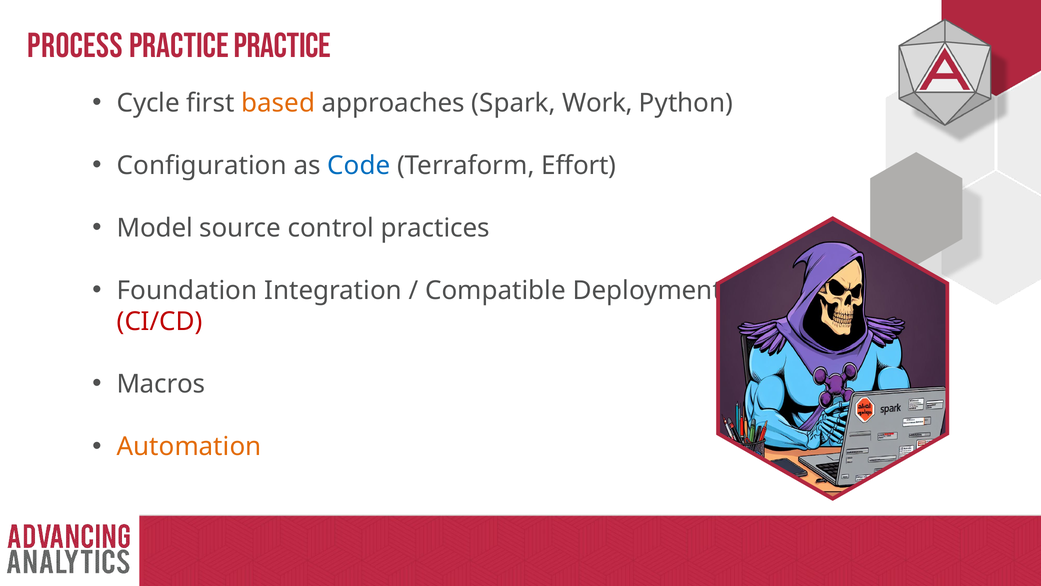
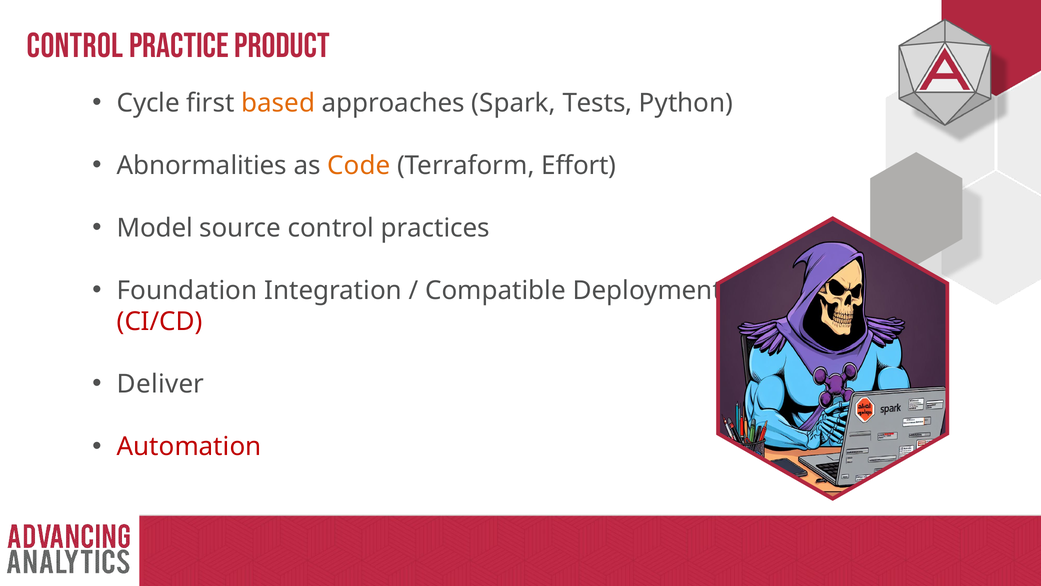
PROCESS: PROCESS -> CONTROL (75, 46)
PRACTICE PRACTICE: PRACTICE -> PRODUCT (282, 46)
Work: Work -> Tests (597, 103)
Configuration: Configuration -> Abnormalities (202, 165)
Code colour: blue -> orange (359, 165)
Macros: Macros -> Deliver (161, 384)
Automation colour: orange -> red (189, 447)
